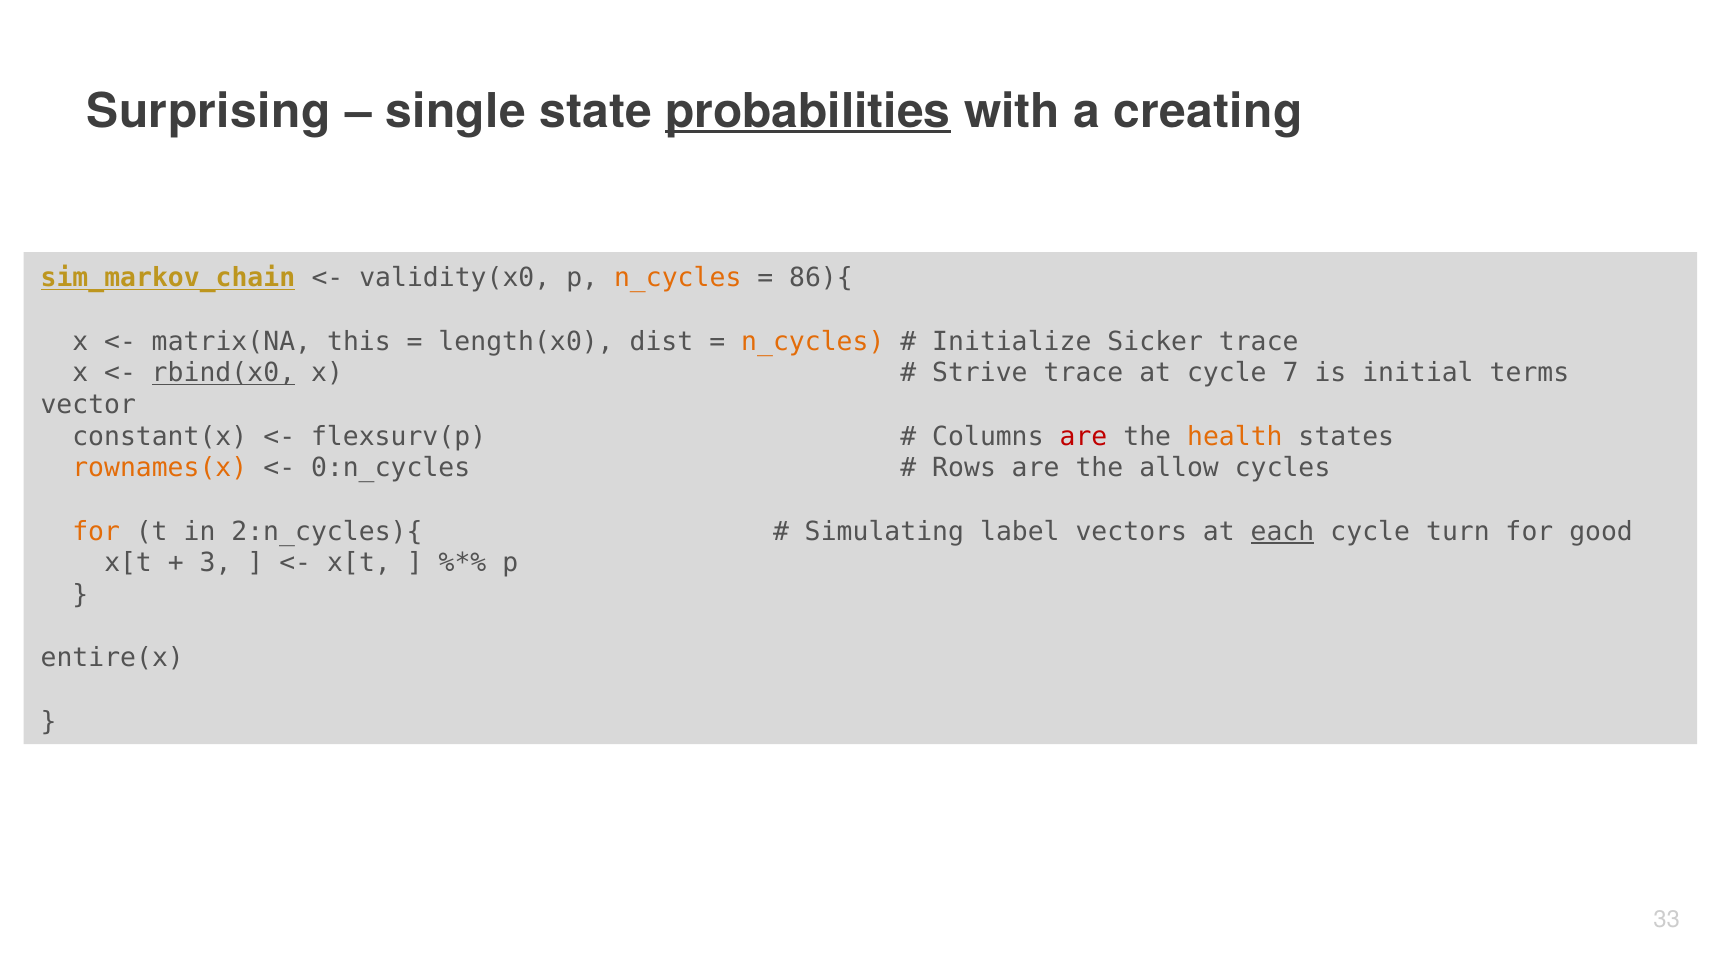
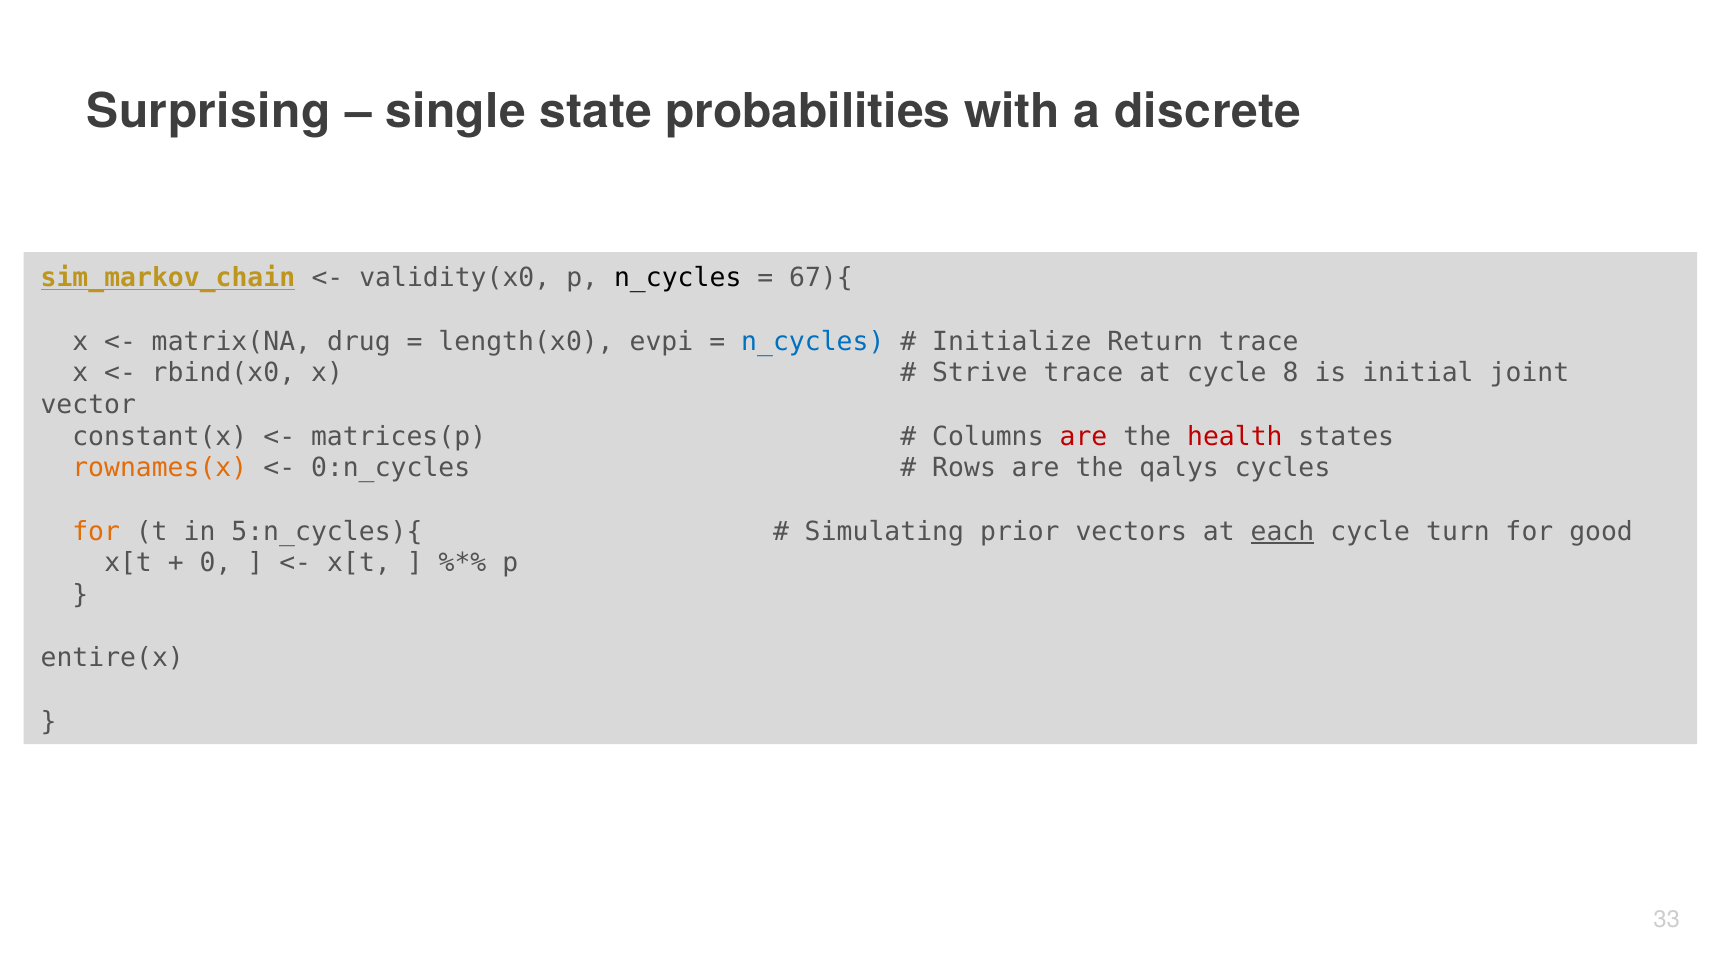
probabilities underline: present -> none (808, 111)
creating: creating -> discrete (1208, 111)
n_cycles colour: orange -> black (678, 278)
86){: 86){ -> 67){ (821, 278)
this: this -> drug (359, 342)
dist: dist -> evpi (661, 342)
n_cycles colour: orange -> blue (813, 342)
Sicker: Sicker -> Return (1155, 342)
rbind(x0 underline: present -> none (223, 373)
7: 7 -> 8 (1291, 373)
terms: terms -> joint (1529, 373)
flexsurv(p: flexsurv(p -> matrices(p (399, 437)
health colour: orange -> red (1235, 437)
allow: allow -> qalys (1179, 468)
2:n_cycles){: 2:n_cycles){ -> 5:n_cycles){ (327, 532)
label: label -> prior (1020, 532)
3: 3 -> 0 (216, 564)
